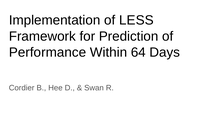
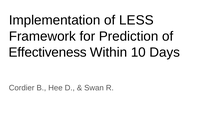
Performance: Performance -> Effectiveness (48, 52)
64: 64 -> 10 (138, 52)
